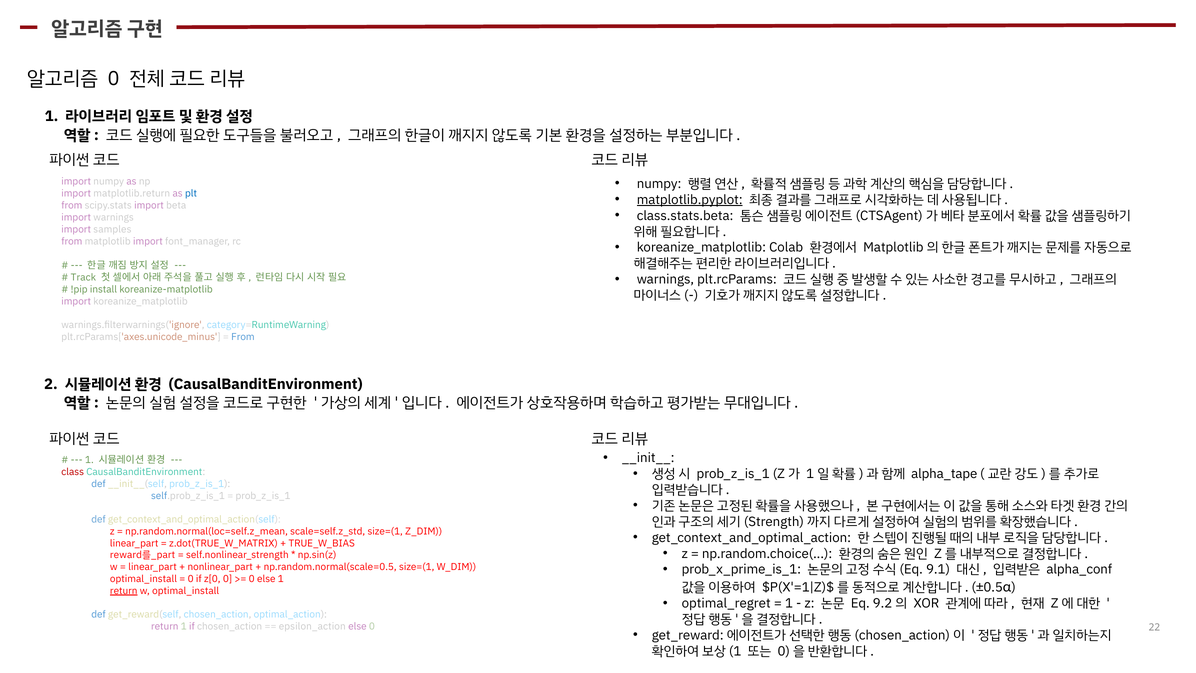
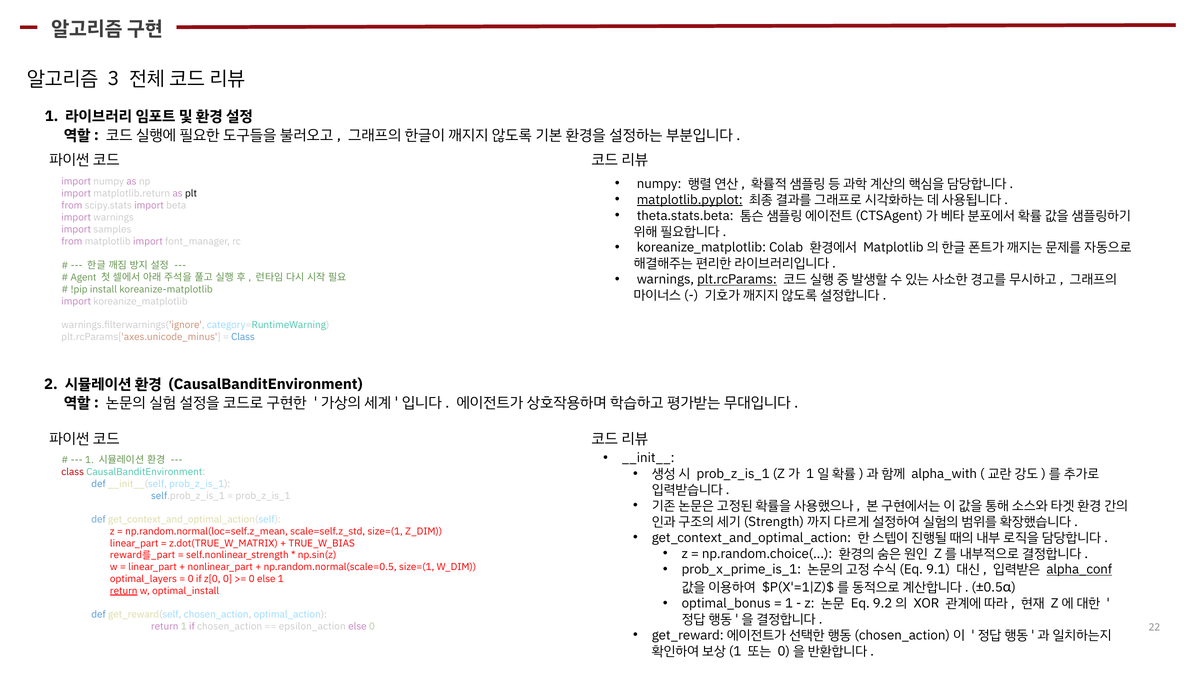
0: 0 -> 3 (114, 79)
plt colour: blue -> black (191, 193)
class.stats.beta: class.stats.beta -> theta.stats.beta (685, 216)
plt.rcParams underline: none -> present (737, 279)
Track: Track -> Agent (84, 277)
From: From -> Class (243, 337)
alpha_tape: alpha_tape -> alpha_with (944, 474)
alpha_conf underline: none -> present (1079, 569)
optimal_install: optimal_install -> optimal_layers (143, 579)
optimal_regret: optimal_regret -> optimal_bonus (726, 603)
